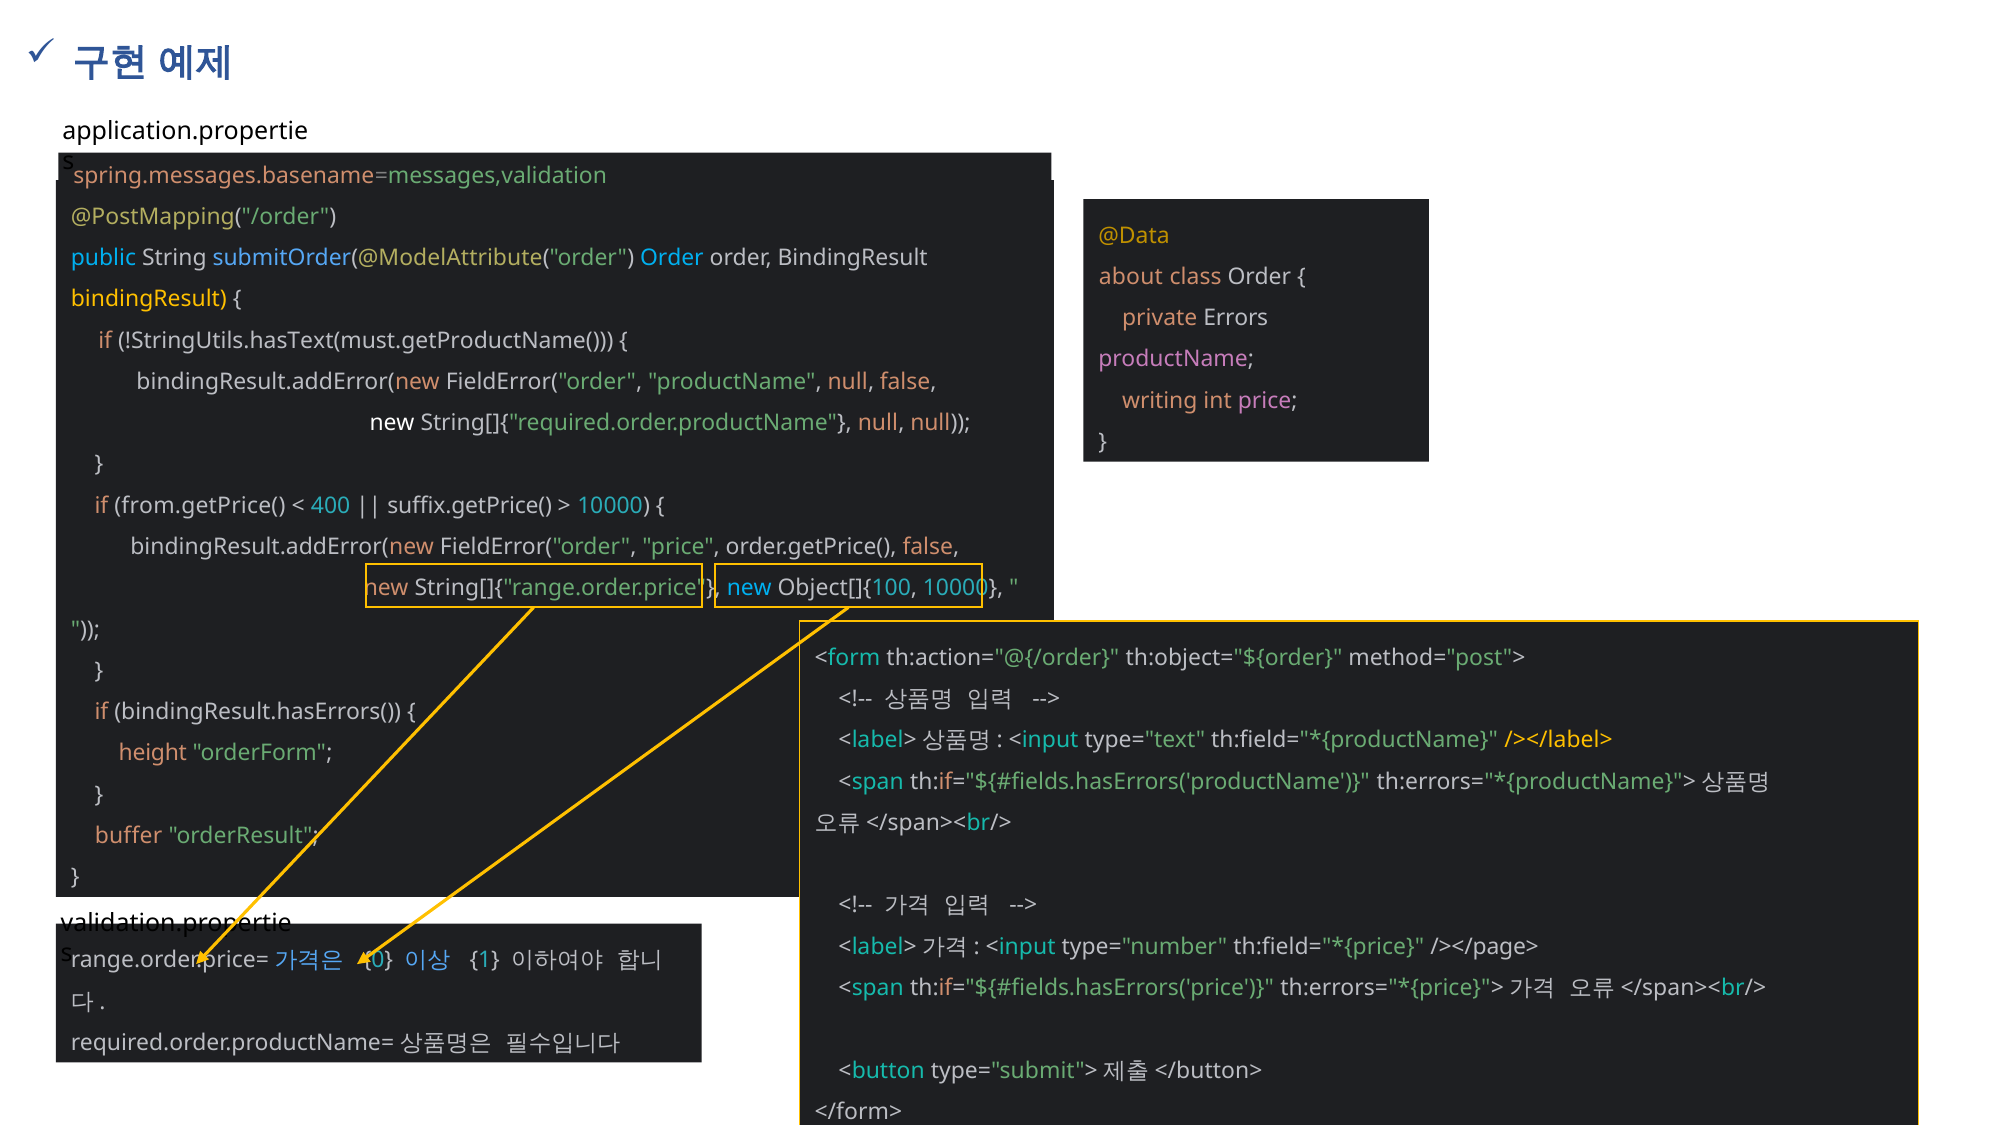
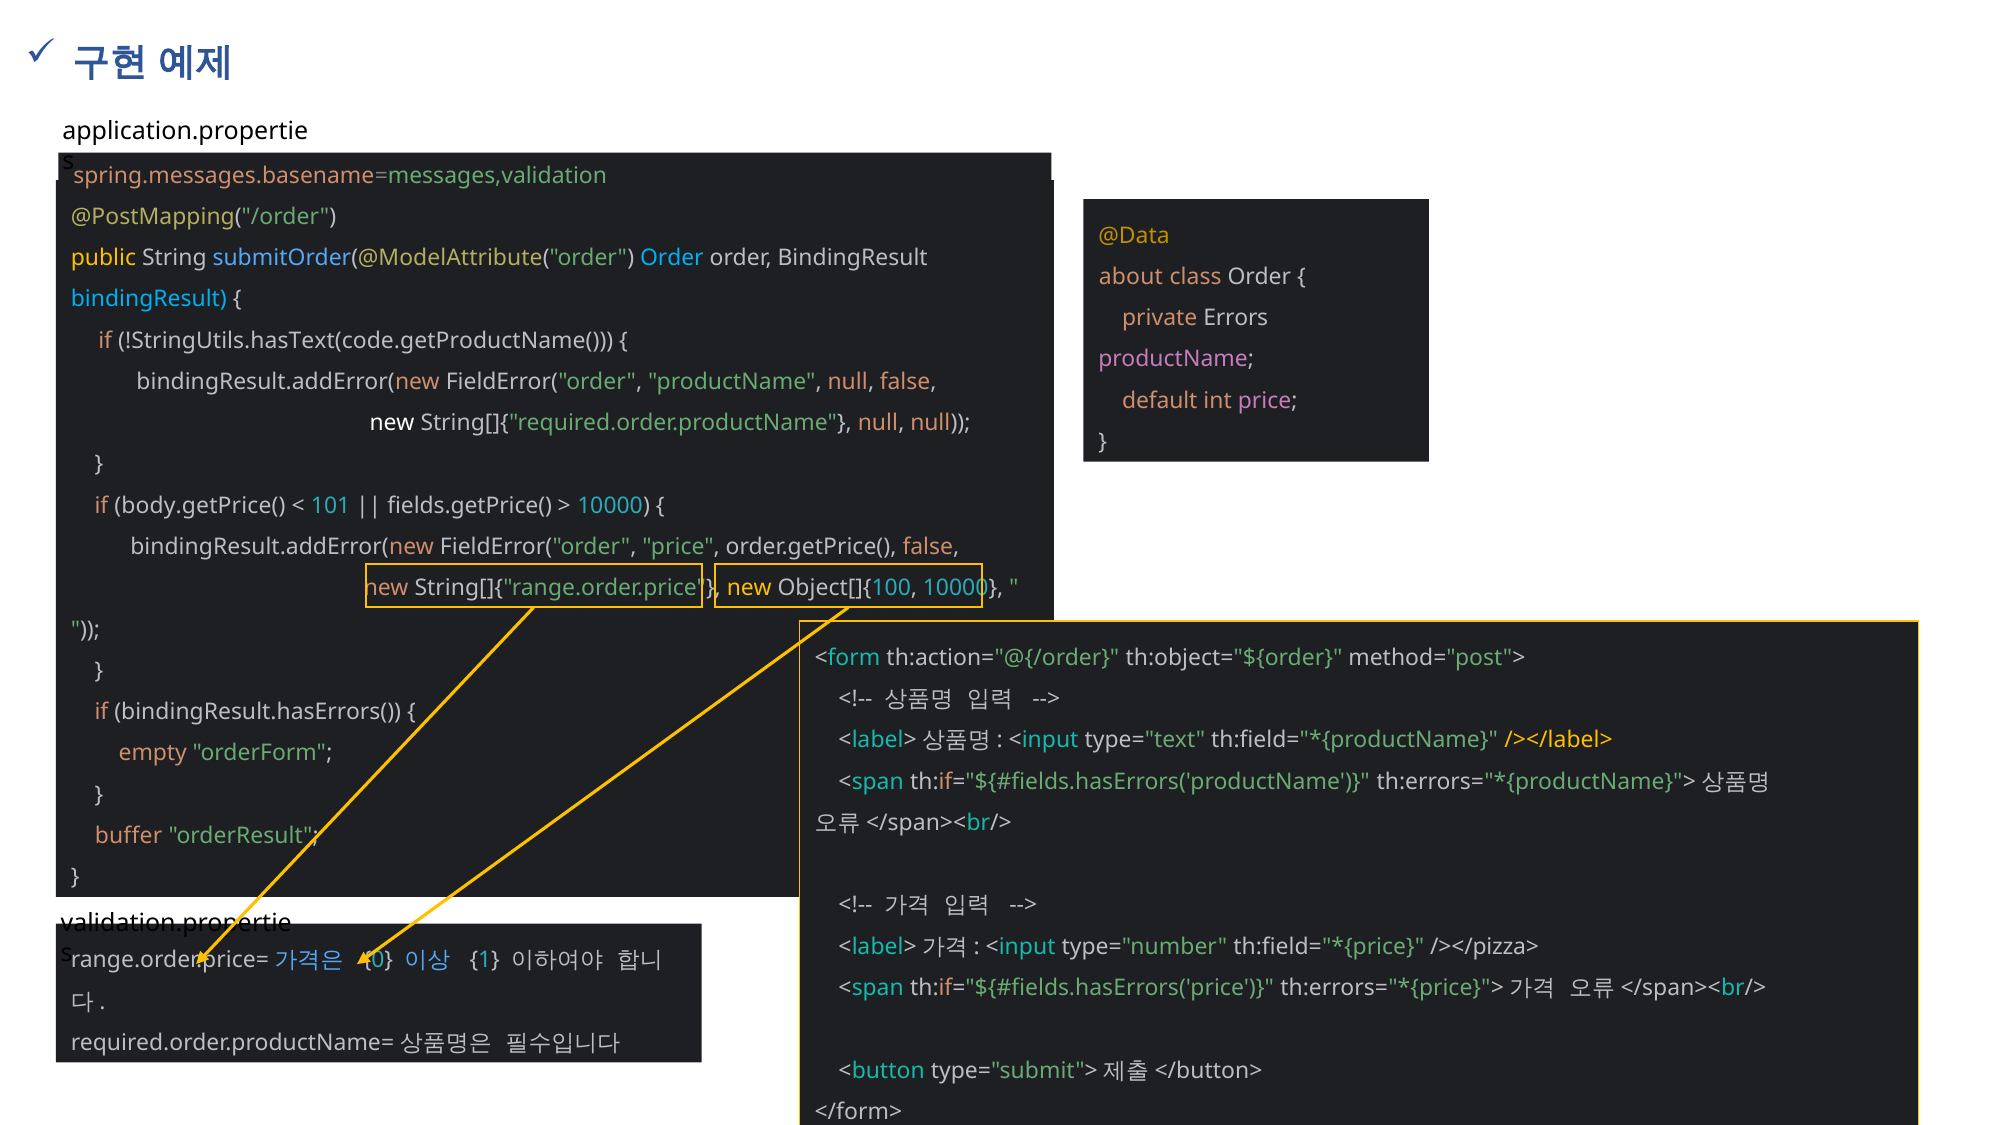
public colour: light blue -> yellow (103, 258)
bindingResult colour: yellow -> light blue (149, 299)
!StringUtils.hasText(must.getProductName(: !StringUtils.hasText(must.getProductName( -> !StringUtils.hasText(code.getProductName( (366, 341)
writing: writing -> default (1160, 401)
from.getPrice(: from.getPrice( -> body.getPrice( (200, 506)
400: 400 -> 101 (331, 506)
suffix.getPrice(: suffix.getPrice( -> fields.getPrice( (470, 506)
new colour: light blue -> yellow (749, 589)
height: height -> empty (153, 754)
/></page>: /></page> -> /></pizza> (1485, 947)
